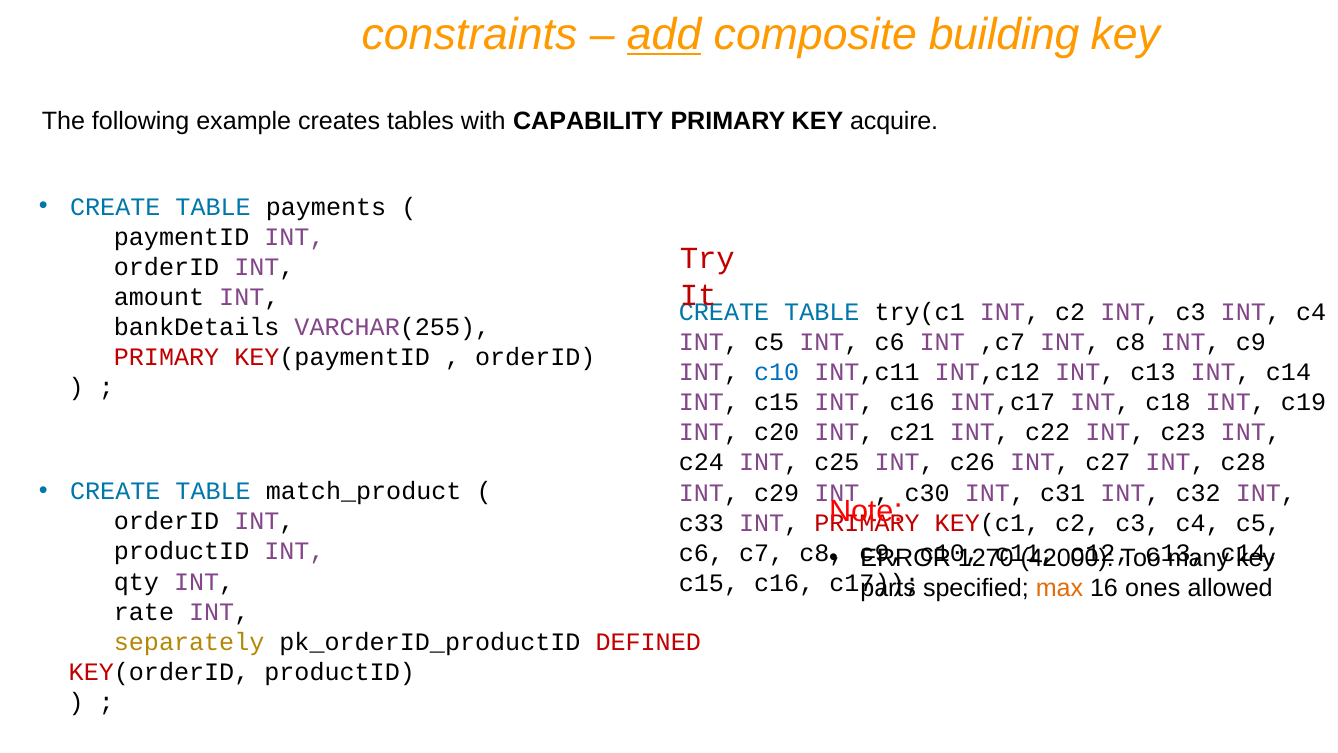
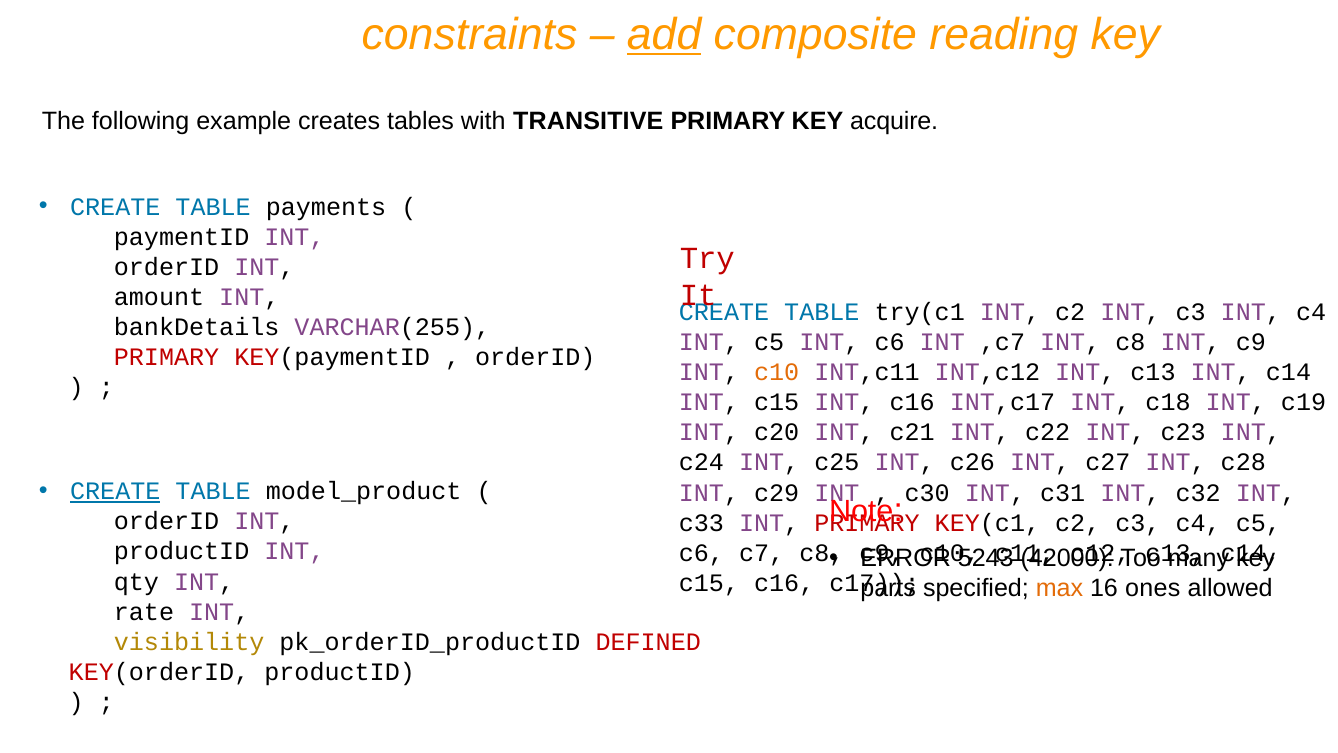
building: building -> reading (1004, 35)
CAPABILITY: CAPABILITY -> TRANSITIVE (588, 121)
c10 colour: blue -> orange (777, 372)
CREATE underline: none -> present (115, 491)
match_product: match_product -> model_product (364, 491)
1270: 1270 -> 5243 (986, 558)
separately: separately -> visibility (189, 642)
